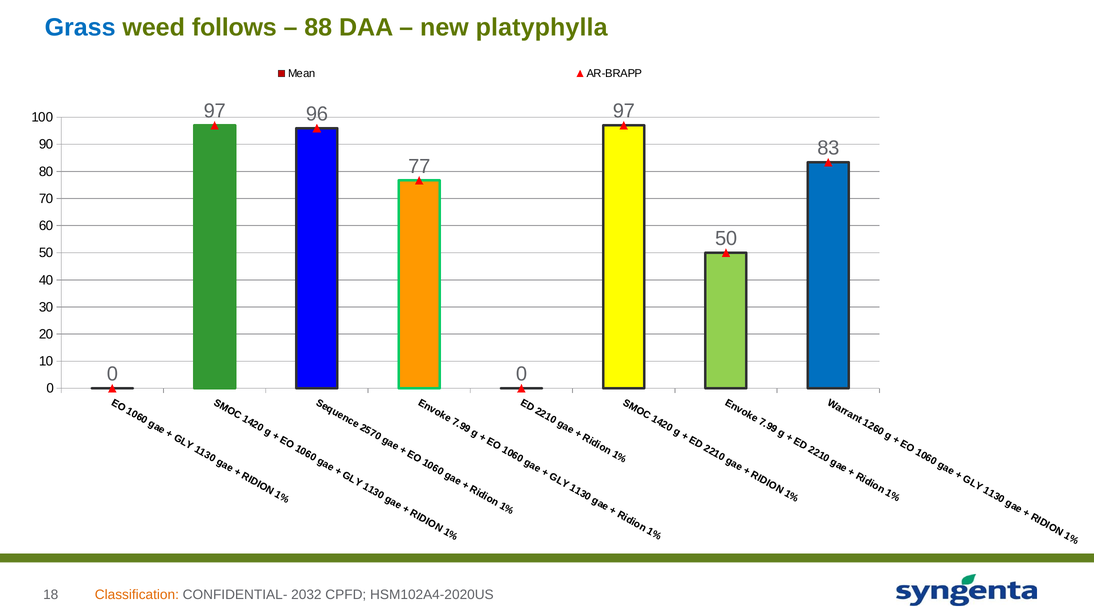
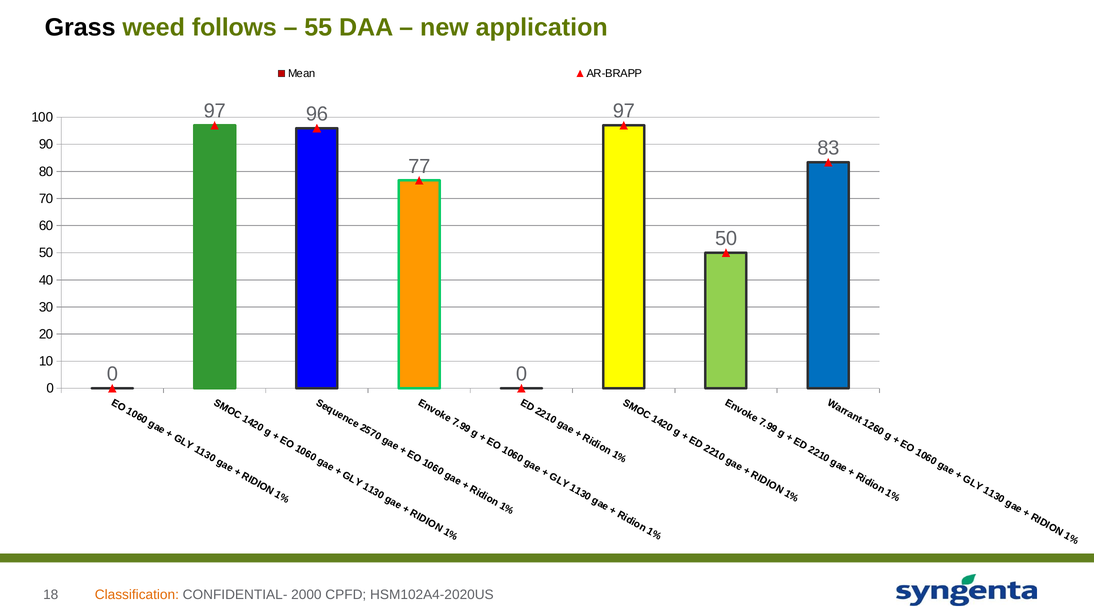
Grass colour: blue -> black (80, 28)
88: 88 -> 55 (318, 28)
platyphylla: platyphylla -> application (542, 28)
2032: 2032 -> 2000 (306, 595)
